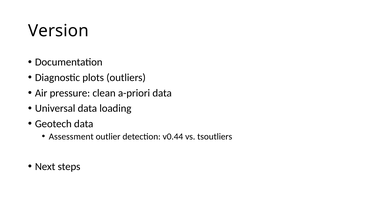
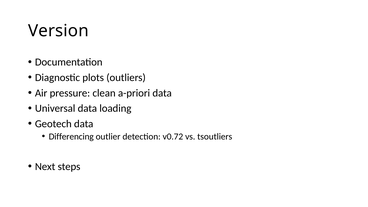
Assessment: Assessment -> Differencing (71, 137)
v0.44: v0.44 -> v0.72 (173, 137)
